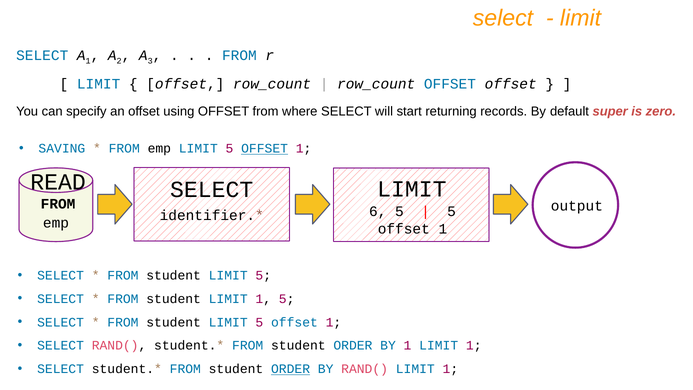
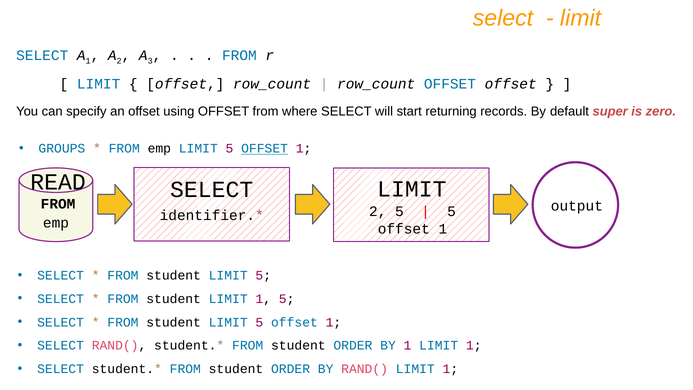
SAVING: SAVING -> GROUPS (62, 148)
6: 6 -> 2 (378, 211)
ORDER underline: present -> none (291, 369)
